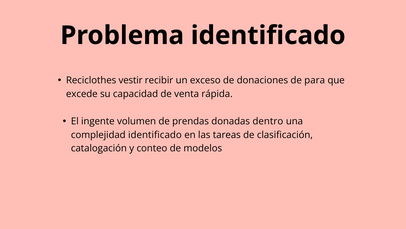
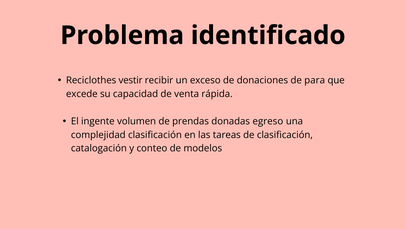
dentro: dentro -> egreso (268, 121)
complejidad identificado: identificado -> clasificación (155, 134)
